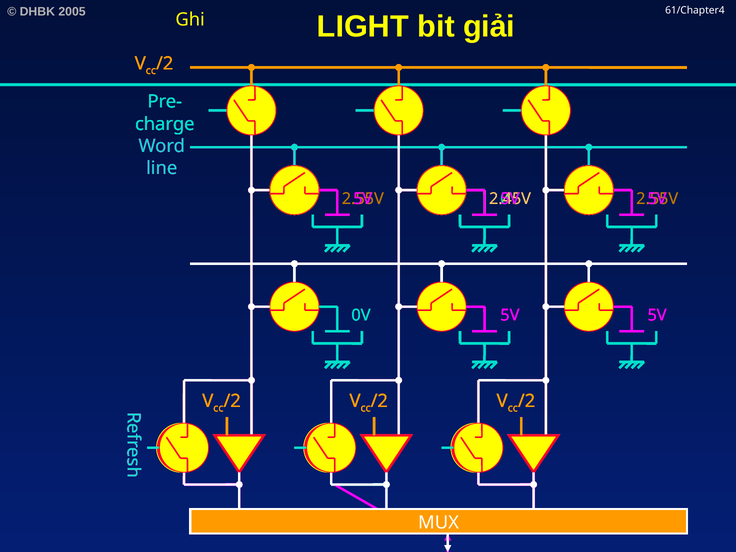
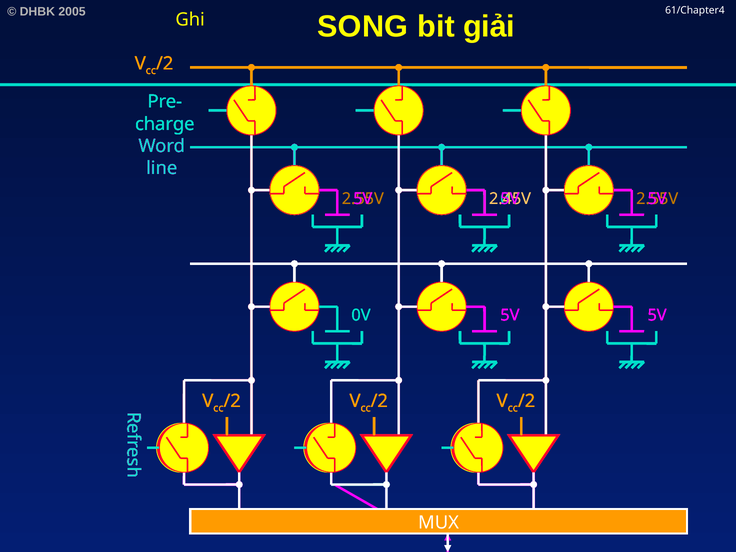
LIGHT: LIGHT -> SONG (363, 27)
